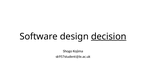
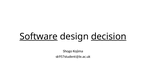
Software underline: none -> present (39, 36)
